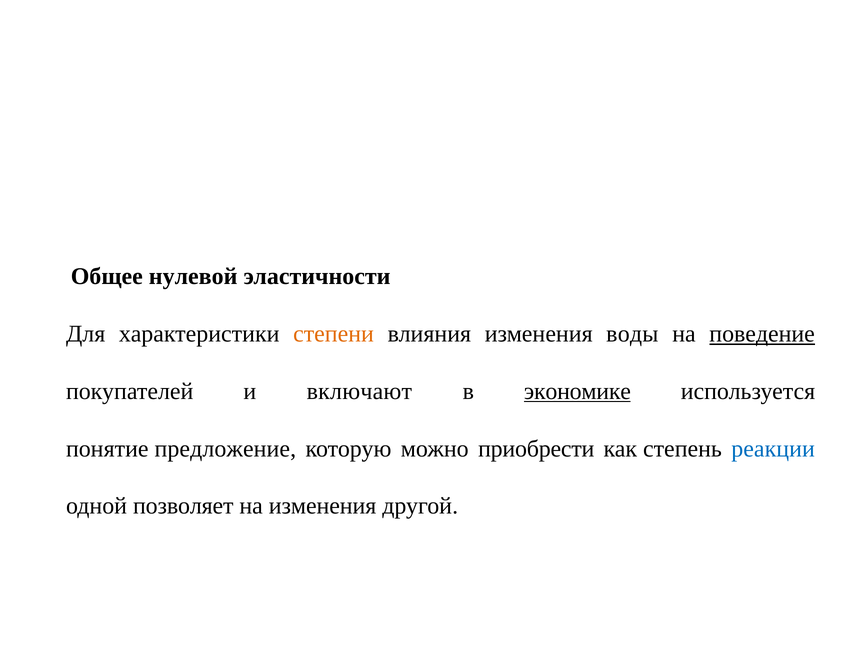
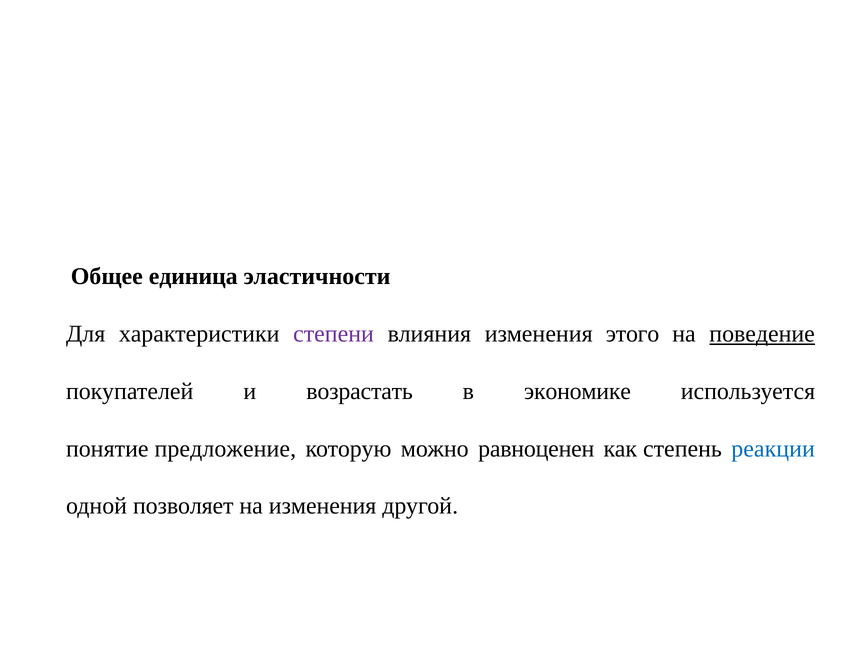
нулевой: нулевой -> единица (193, 276)
степени colour: orange -> purple (334, 334)
воды: воды -> этого (633, 334)
включают: включают -> возрастать (360, 391)
экономике underline: present -> none (577, 391)
приобрести: приобрести -> равноценен (536, 448)
